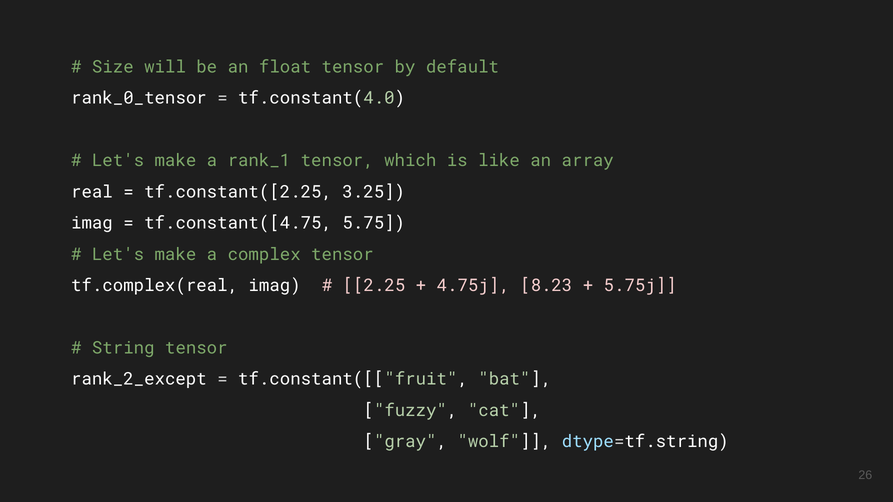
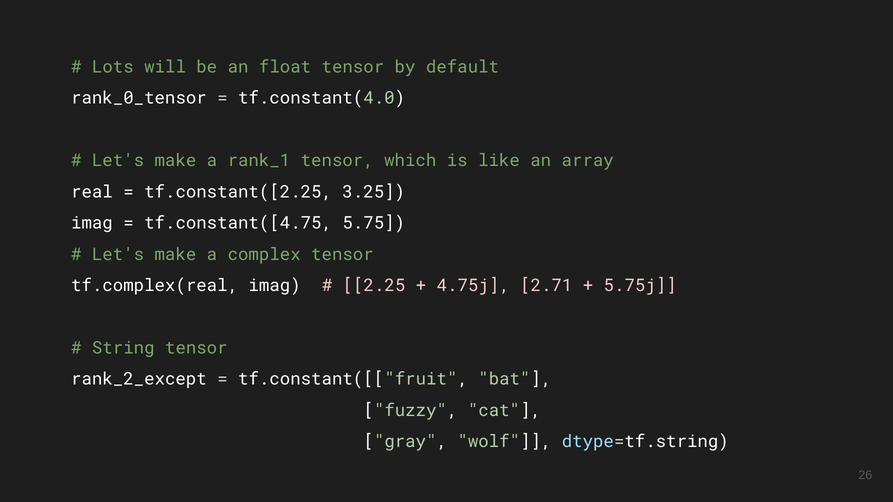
Size: Size -> Lots (113, 67)
8.23: 8.23 -> 2.71 (546, 286)
